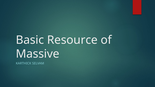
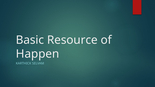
Massive: Massive -> Happen (38, 54)
